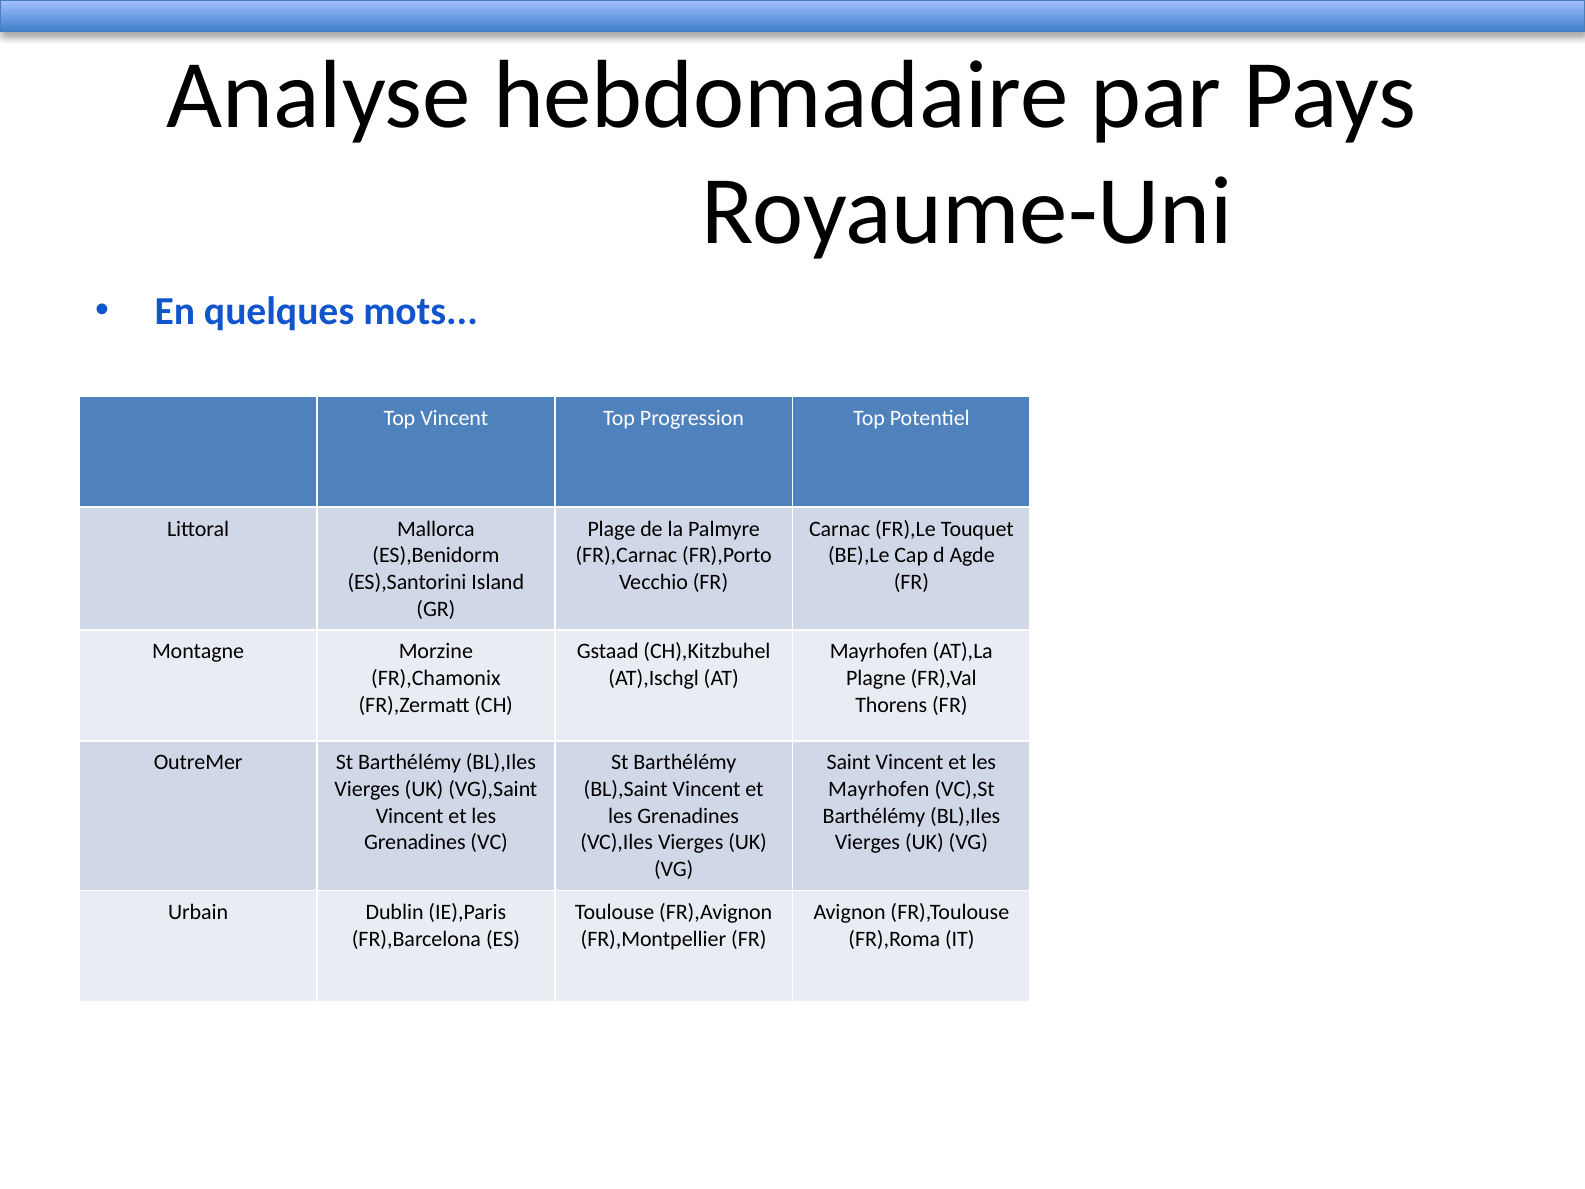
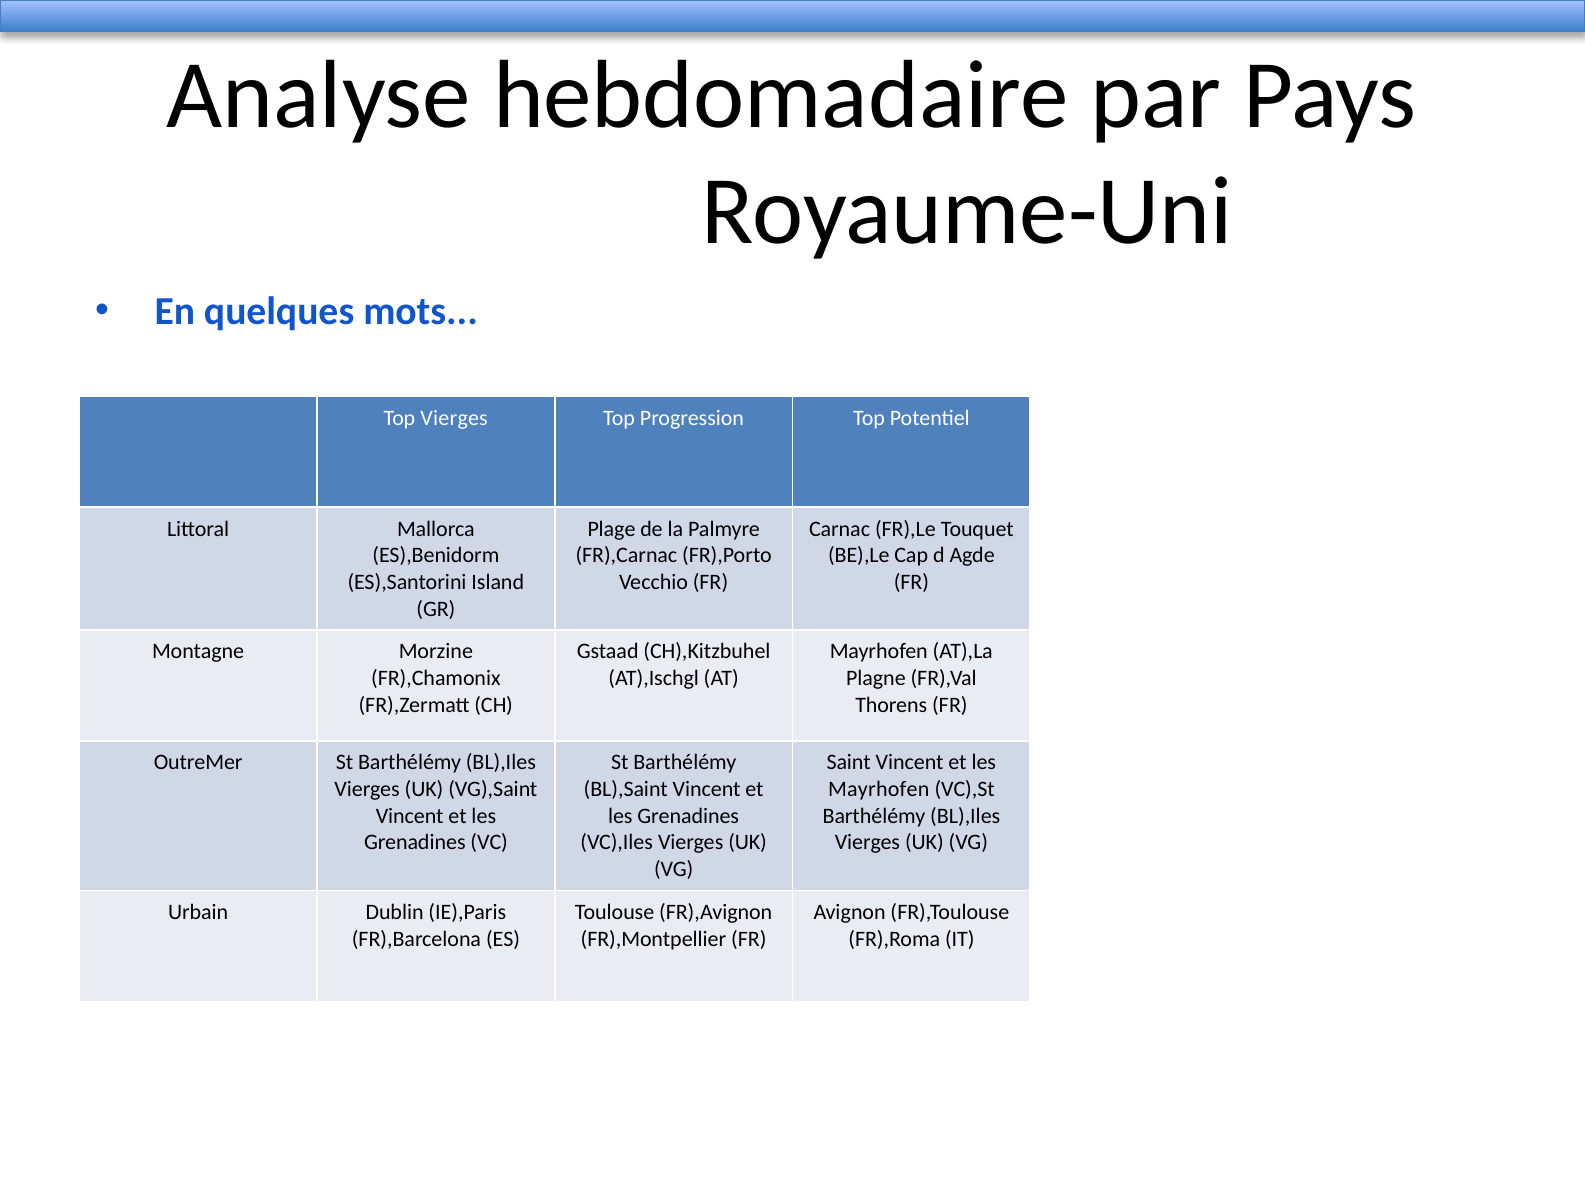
Top Vincent: Vincent -> Vierges (454, 418)
